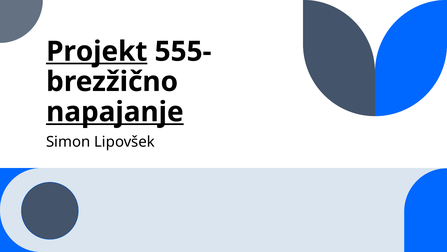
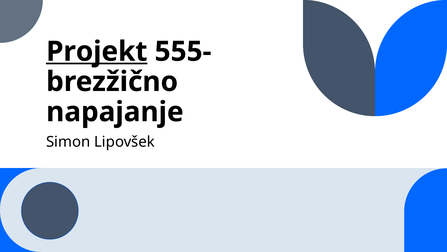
napajanje underline: present -> none (115, 112)
